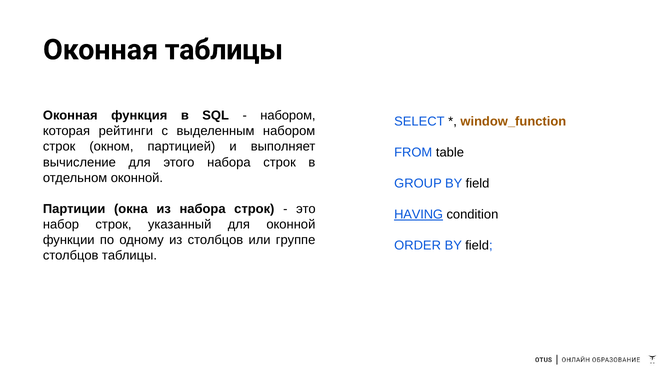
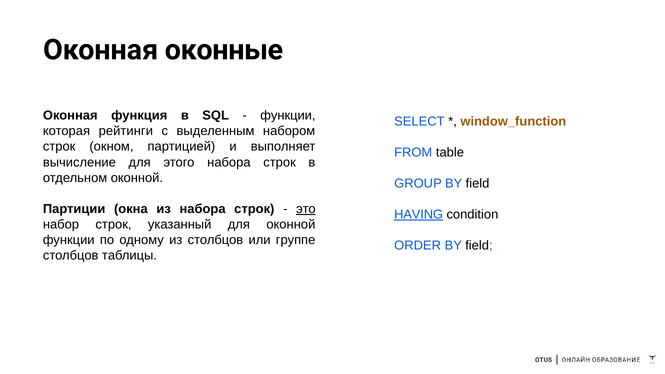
Оконная таблицы: таблицы -> оконные (224, 50)
набором: набором -> функции (288, 116)
это underline: none -> present (306, 209)
